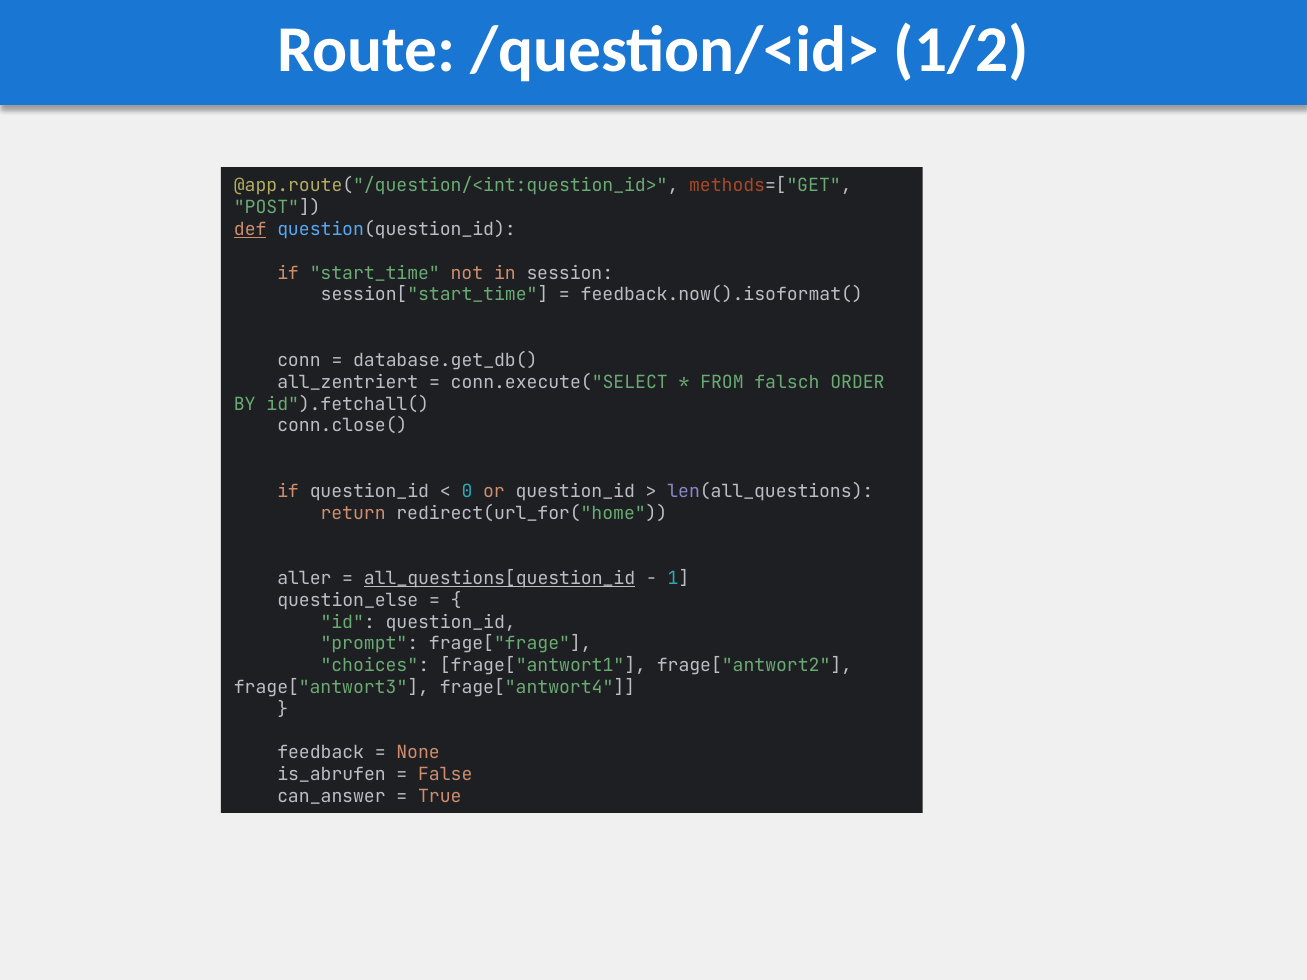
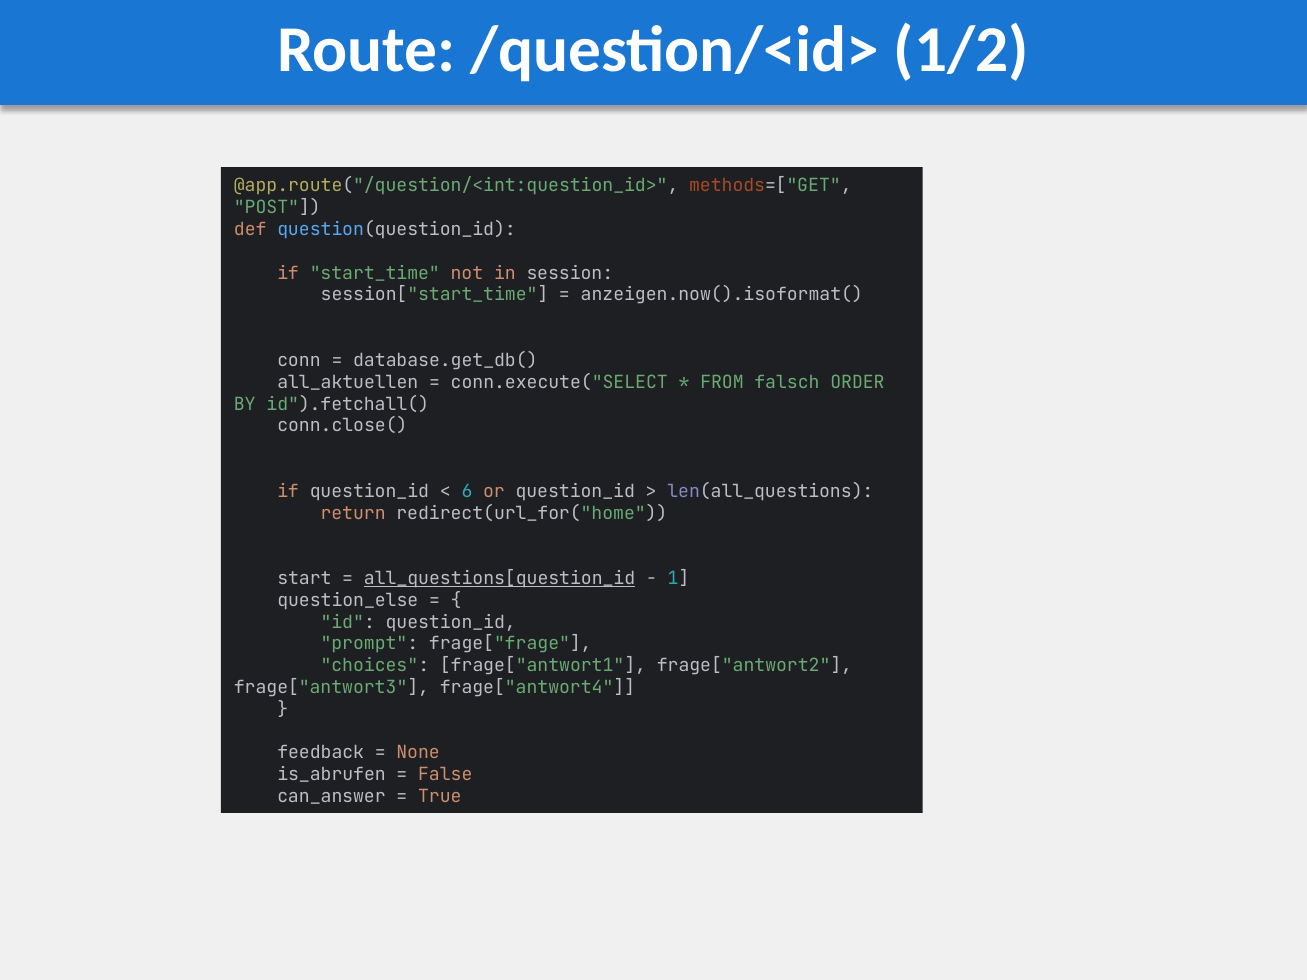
def underline: present -> none (250, 230)
feedback.now().isoformat(: feedback.now().isoformat( -> anzeigen.now().isoformat( (722, 295)
all_zentriert: all_zentriert -> all_aktuellen (348, 382)
0: 0 -> 6 (467, 491)
aller: aller -> start (304, 579)
